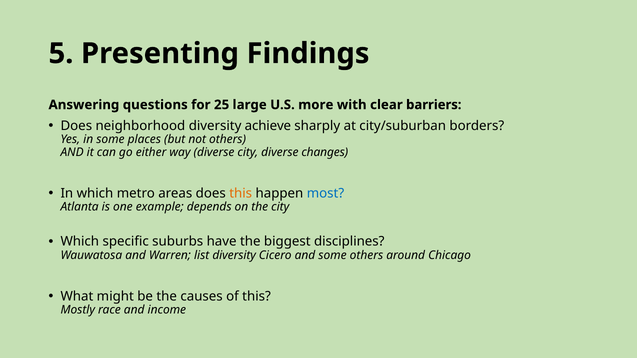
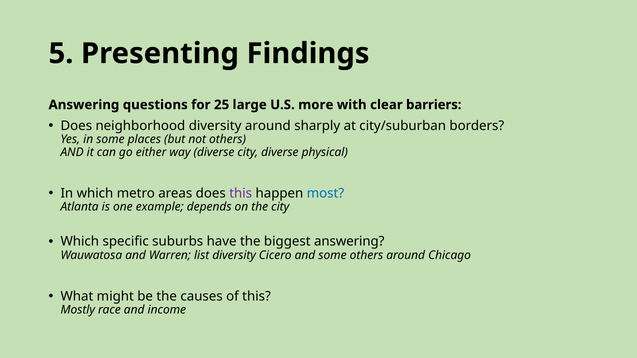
diversity achieve: achieve -> around (268, 126)
changes: changes -> physical (325, 152)
this colour: orange -> purple (241, 194)
biggest disciplines: disciplines -> answering (349, 242)
